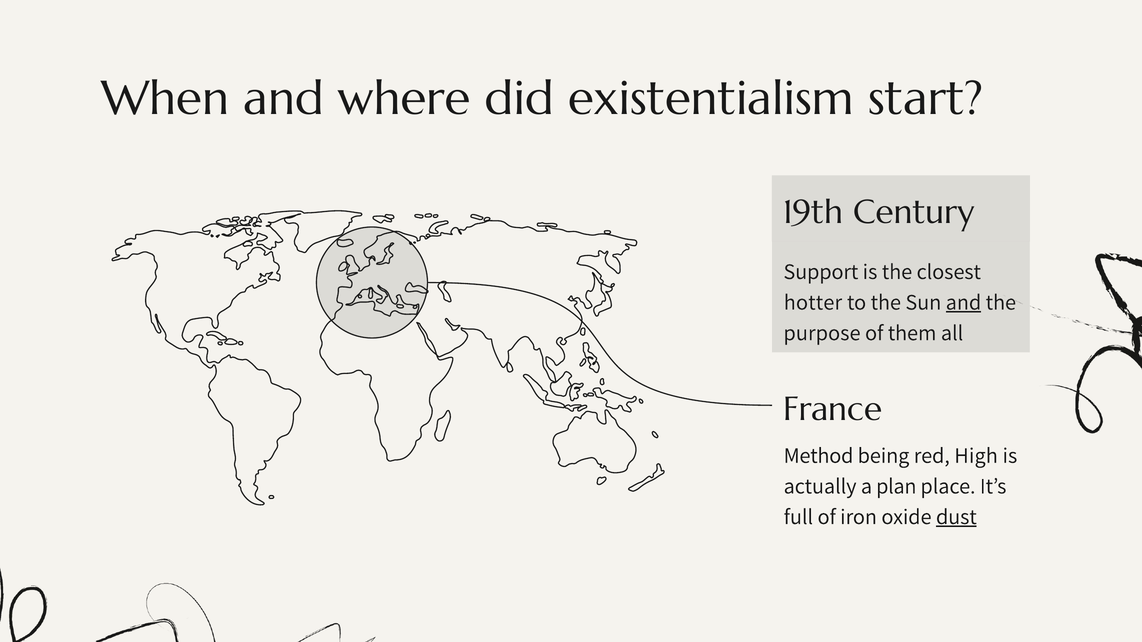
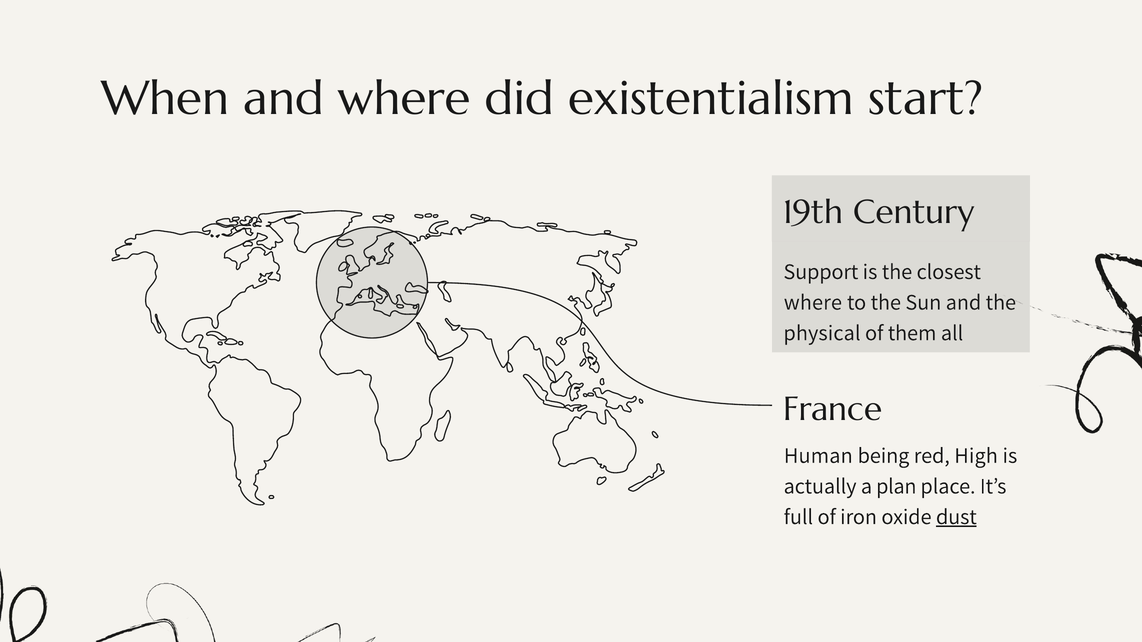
hotter: hotter -> where (813, 302)
and underline: present -> none (963, 302)
purpose: purpose -> physical (822, 333)
Method: Method -> Human (818, 456)
